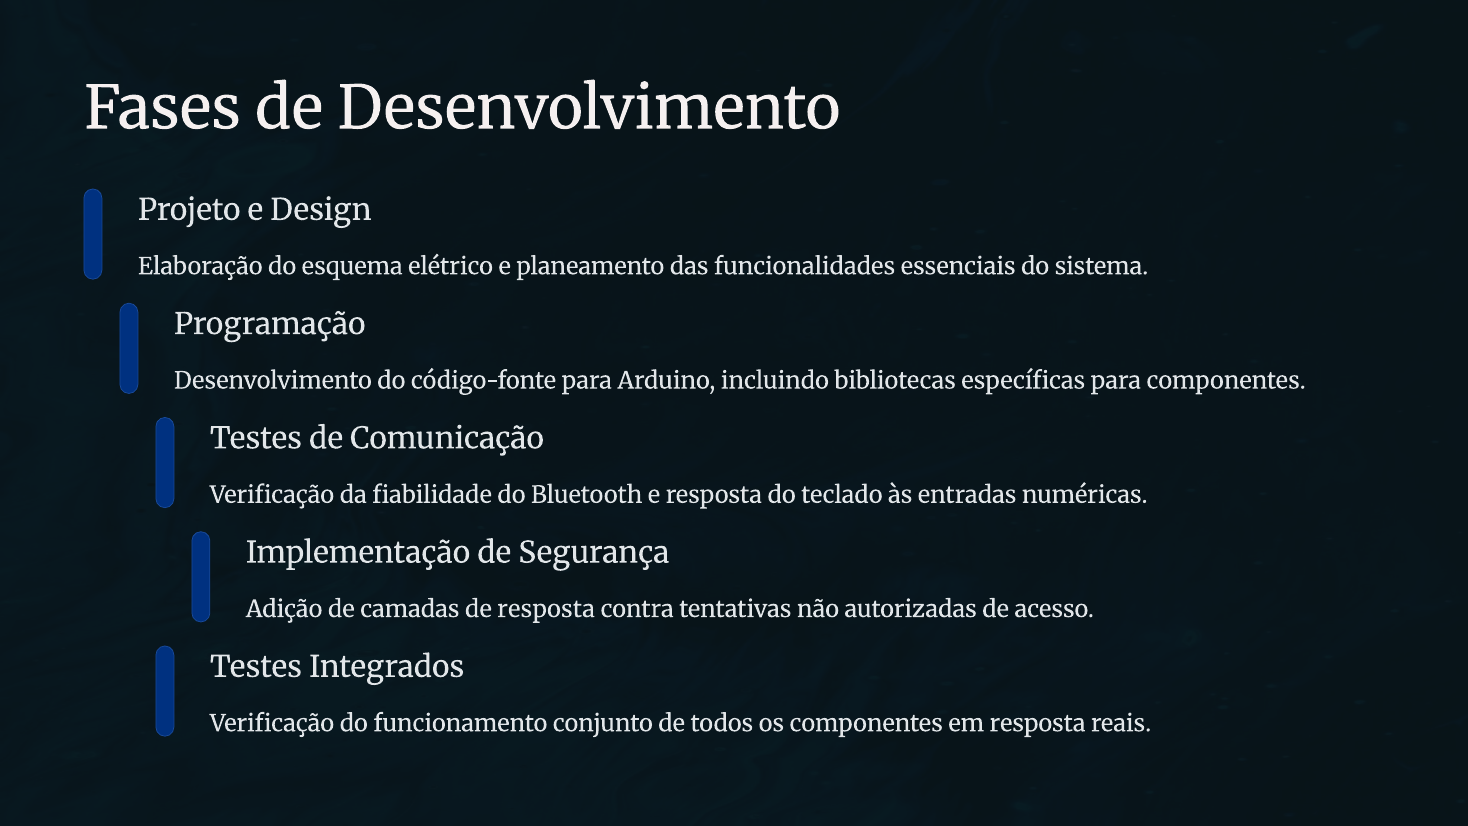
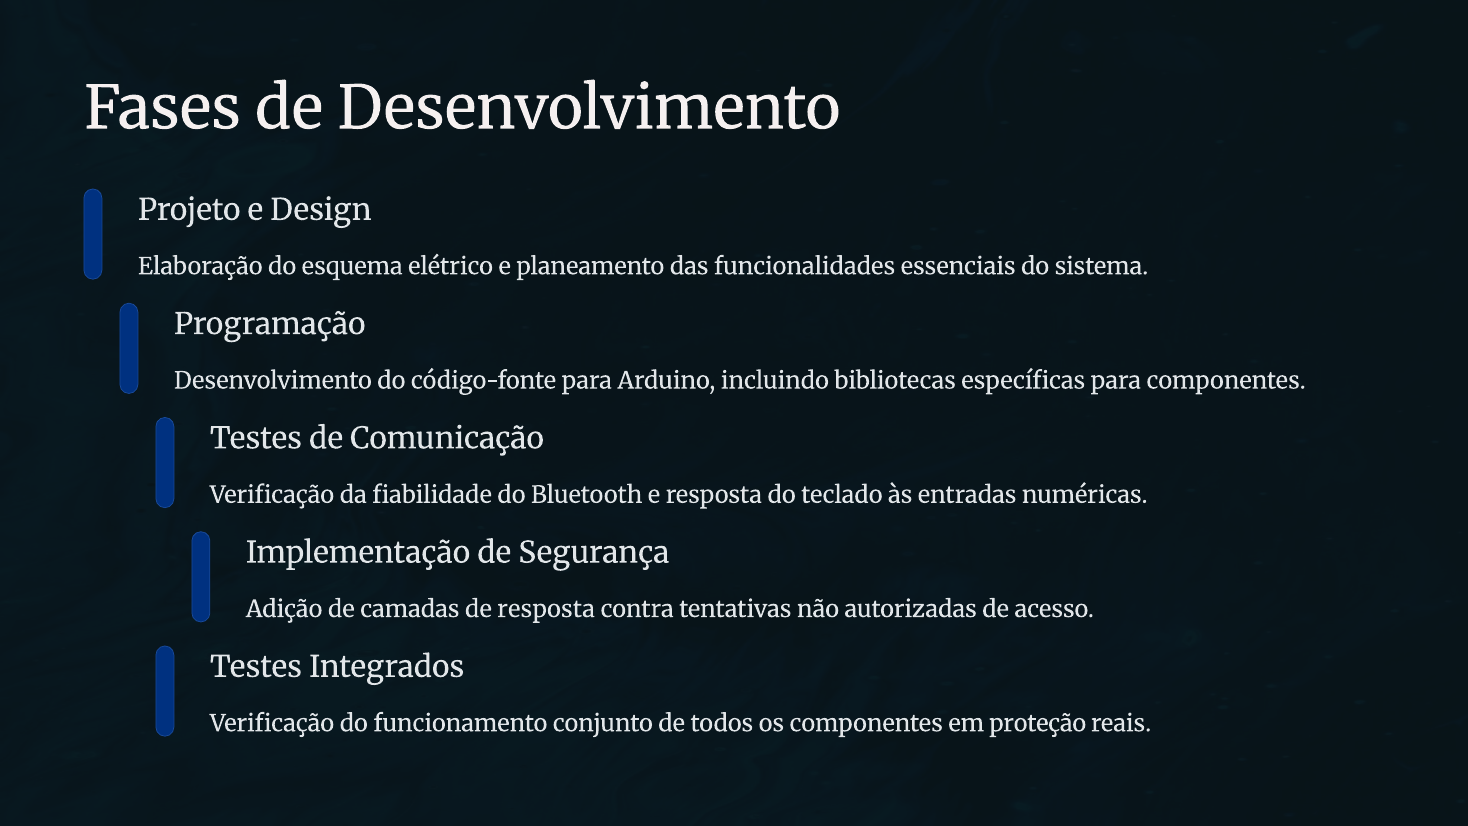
em resposta: resposta -> proteção (1038, 723)
